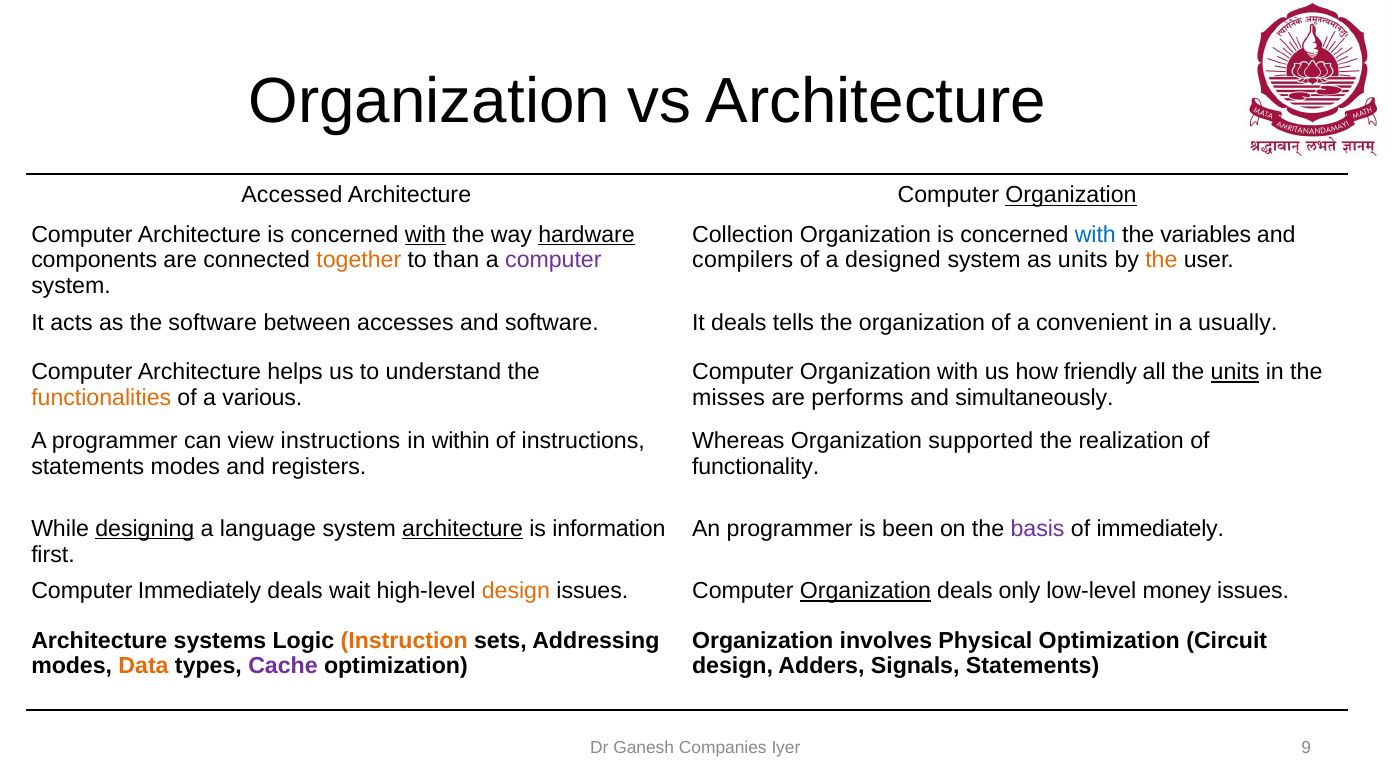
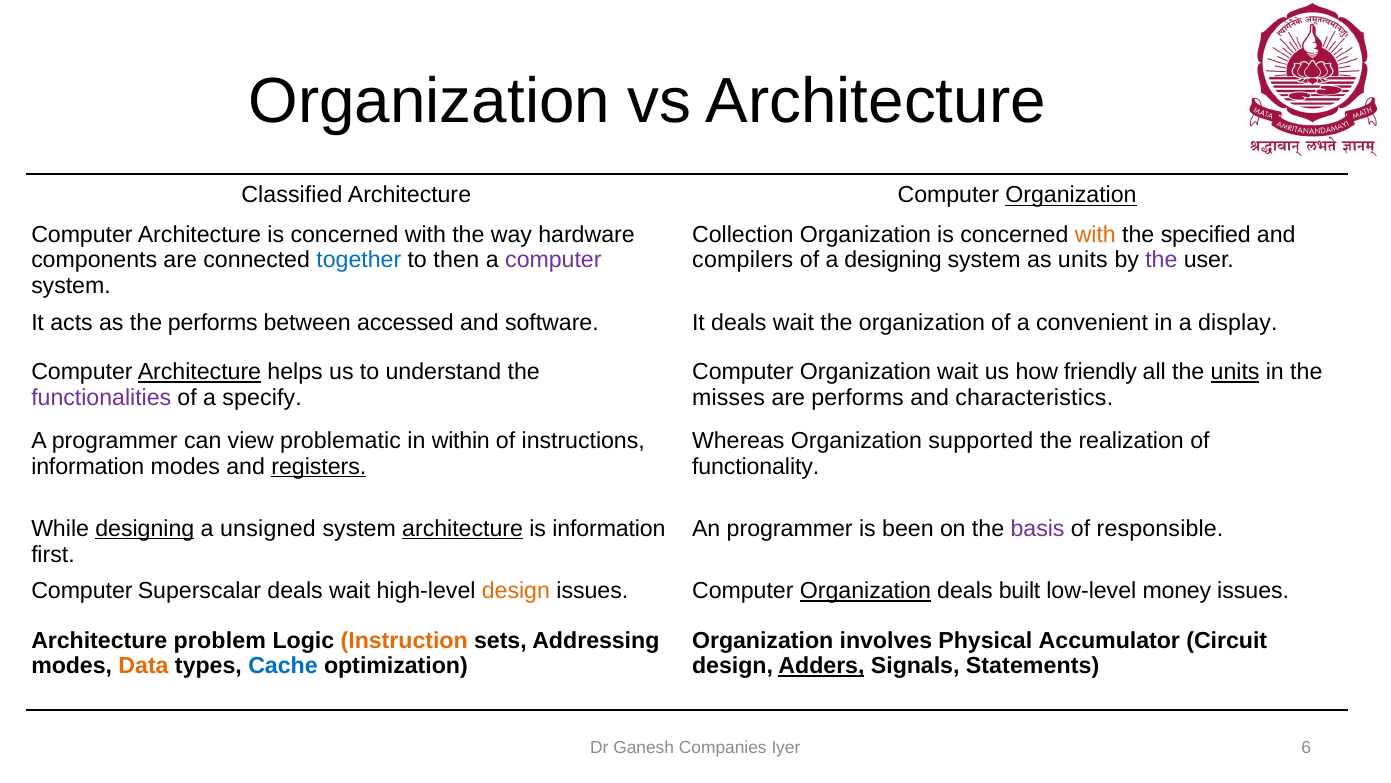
Accessed: Accessed -> Classified (292, 195)
with underline: present -> none (425, 234)
hardware underline: present -> none (587, 234)
with colour: blue -> orange (1095, 234)
variables: variables -> specified (1206, 234)
together colour: orange -> blue (359, 260)
than: than -> then (456, 260)
a designed: designed -> designing (893, 260)
the colour: orange -> purple (1161, 260)
the software: software -> performs (213, 322)
accesses: accesses -> accessed (406, 322)
It deals tells: tells -> wait (793, 322)
usually: usually -> display (1238, 322)
Architecture underline: none -> present (199, 372)
Organization with: with -> wait (958, 372)
functionalities colour: orange -> purple (101, 398)
various: various -> specify (262, 398)
simultaneously: simultaneously -> characteristics (1034, 398)
view instructions: instructions -> problematic (341, 440)
statements: statements -> information (88, 466)
registers underline: none -> present (319, 466)
language: language -> unsigned (268, 529)
of immediately: immediately -> responsible (1160, 529)
Computer Immediately: Immediately -> Superscalar (199, 591)
only: only -> built (1020, 591)
systems: systems -> problem (220, 640)
Physical Optimization: Optimization -> Accumulator (1109, 640)
Cache colour: purple -> blue (283, 666)
Adders underline: none -> present (822, 666)
9: 9 -> 6 (1306, 747)
